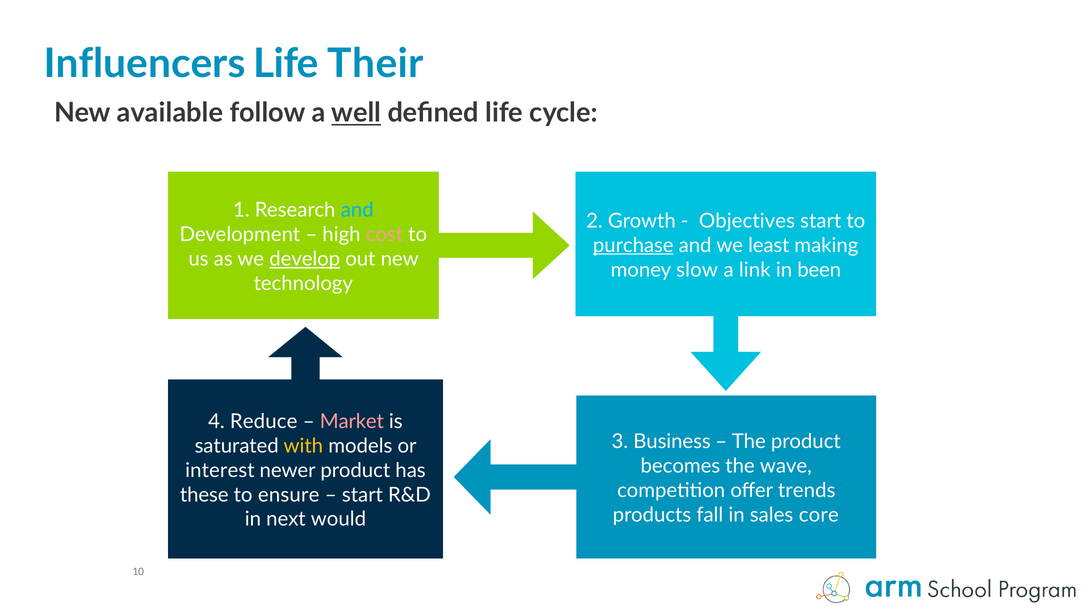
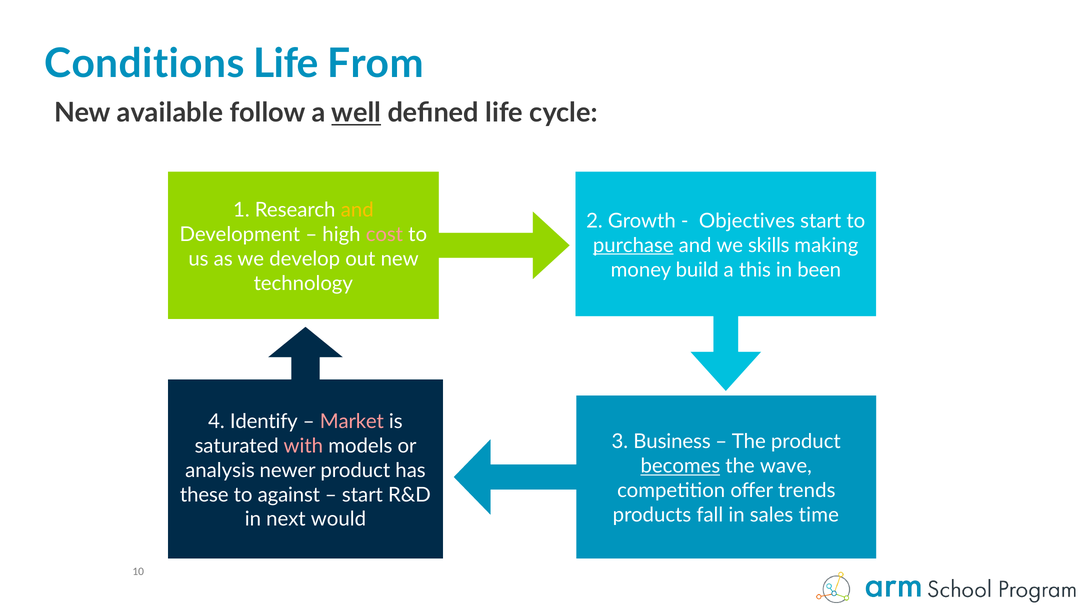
Influencers: Influencers -> Conditions (144, 64)
Their: Their -> From (376, 64)
and colour: light blue -> yellow (357, 210)
least: least -> skills (769, 246)
develop underline: present -> none (305, 259)
slow: slow -> build (697, 270)
link: link -> this (755, 270)
Reduce: Reduce -> Identify (264, 422)
with colour: yellow -> pink (303, 446)
becomes underline: none -> present (680, 467)
interest: interest -> analysis (220, 471)
ensure: ensure -> against (289, 495)
core: core -> time (819, 515)
